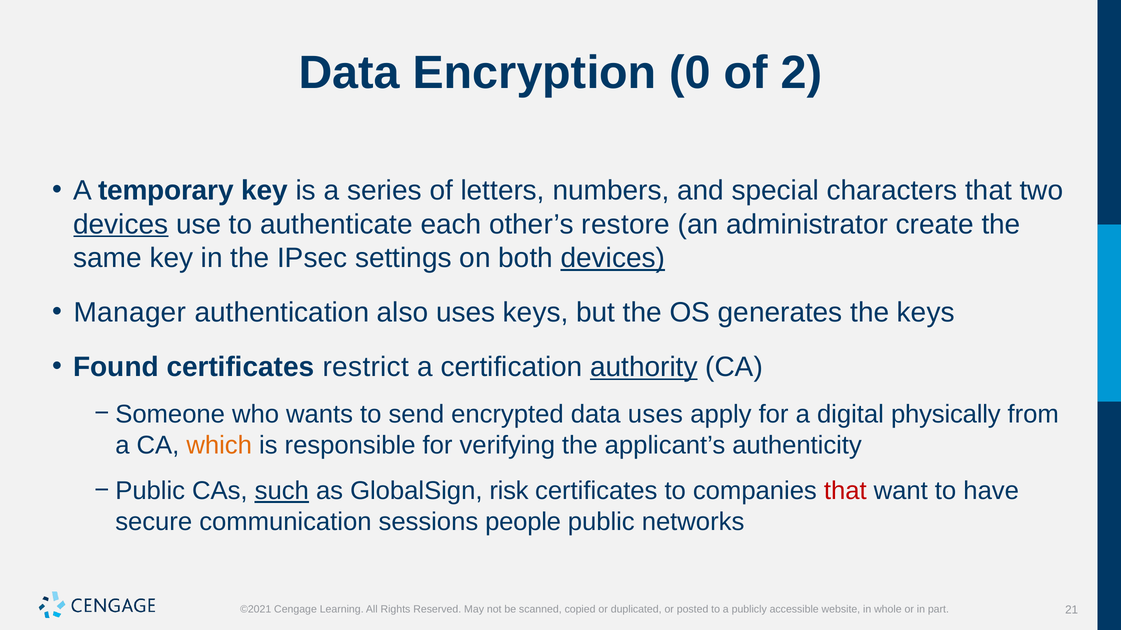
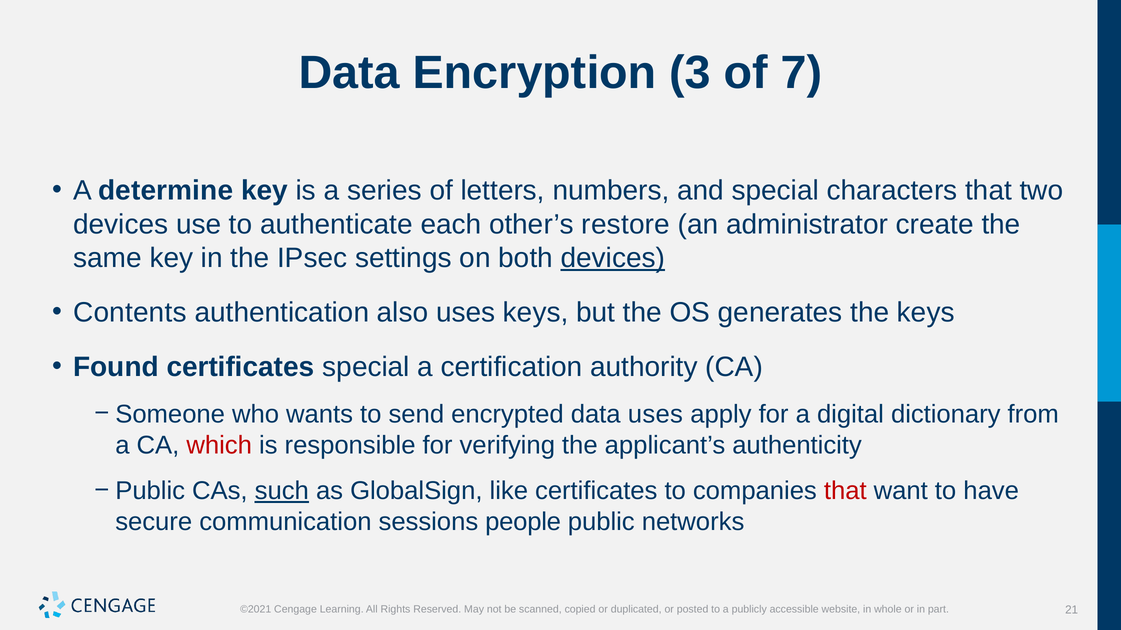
0: 0 -> 3 (690, 73)
2: 2 -> 7 (801, 73)
temporary: temporary -> determine (166, 191)
devices underline: present -> none (121, 224)
Manager: Manager -> Contents (130, 313)
certificates restrict: restrict -> special (366, 367)
authority underline: present -> none (644, 367)
physically: physically -> dictionary (946, 415)
which colour: orange -> red (219, 445)
risk: risk -> like (509, 491)
